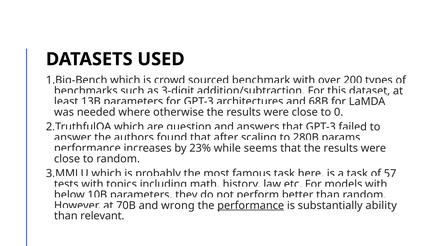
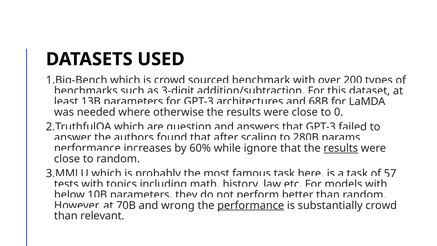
23%: 23% -> 60% (200, 148)
seems: seems -> ignore (261, 148)
results underline: none -> present (341, 148)
substantially ability: ability -> crowd (381, 205)
